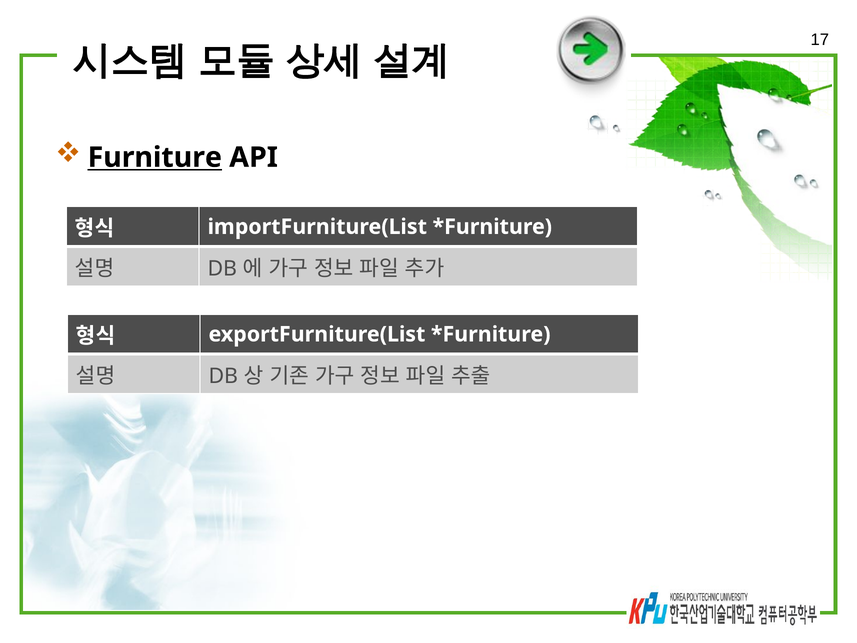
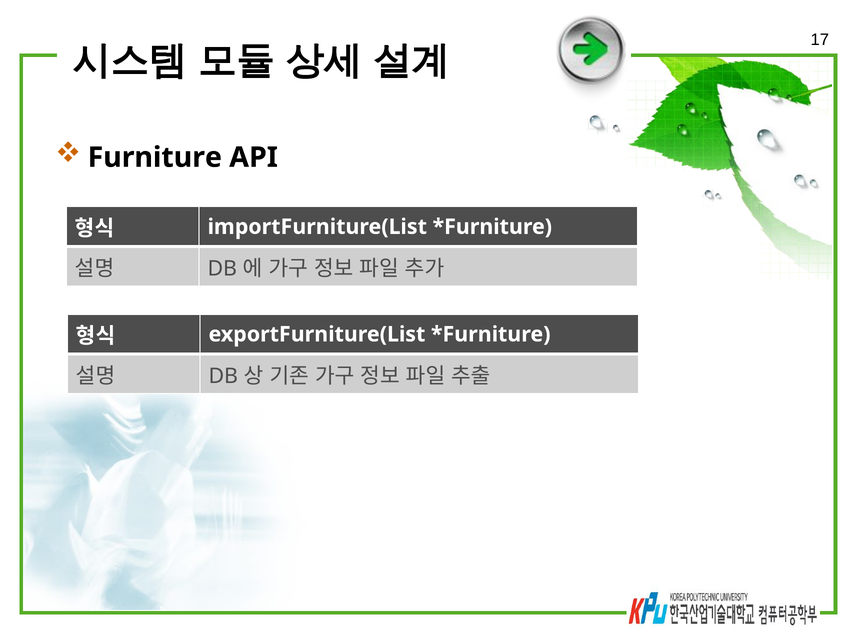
Furniture underline: present -> none (155, 157)
